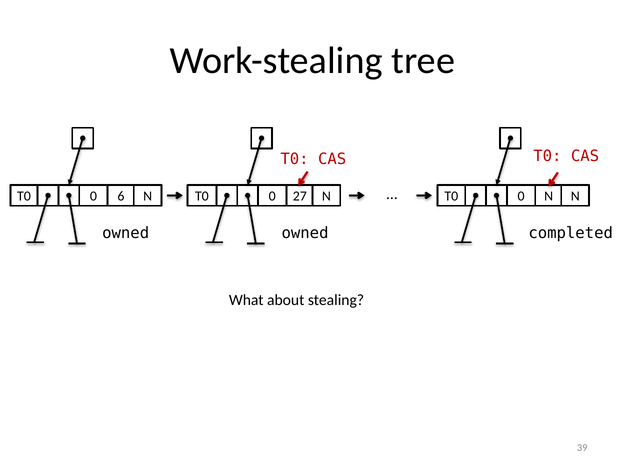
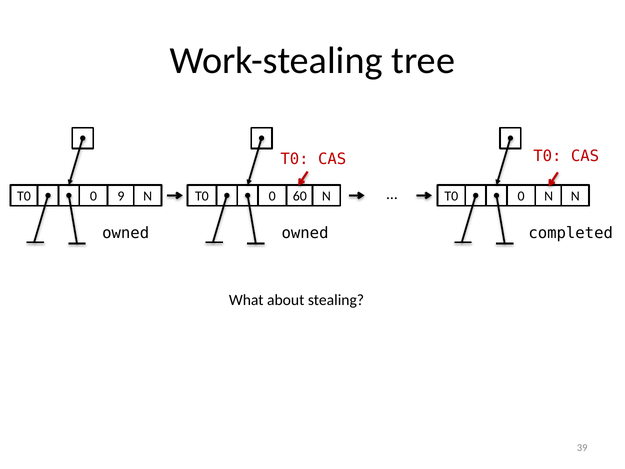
6: 6 -> 9 (121, 196)
27: 27 -> 60 (300, 196)
